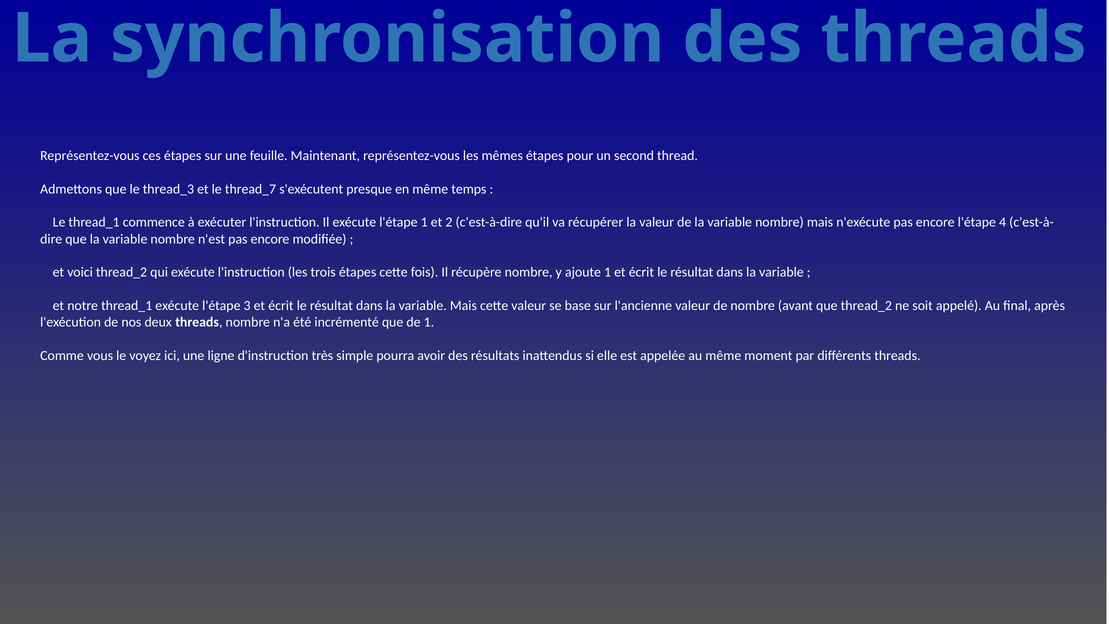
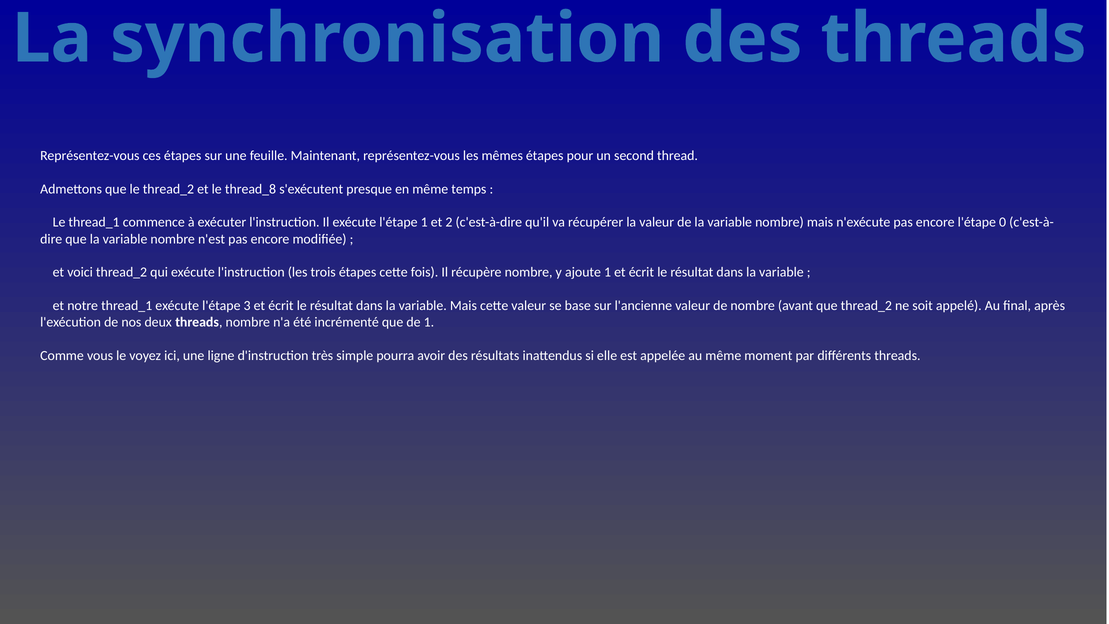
le thread_3: thread_3 -> thread_2 (168, 189)
thread_7: thread_7 -> thread_8 (251, 189)
4: 4 -> 0 (1003, 222)
